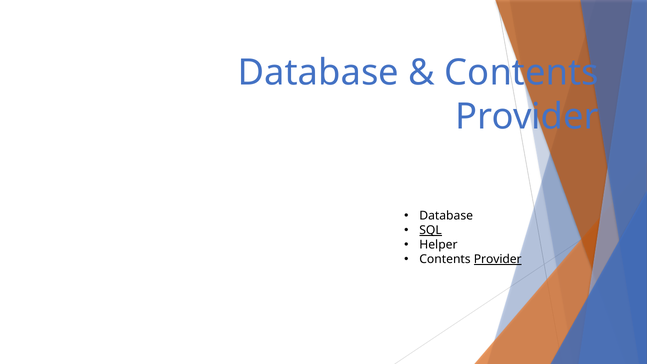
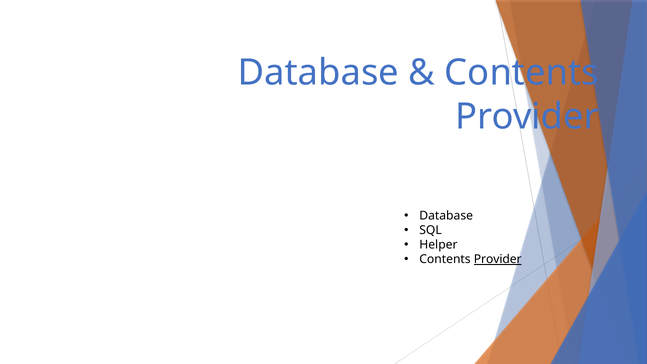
SQL underline: present -> none (431, 230)
